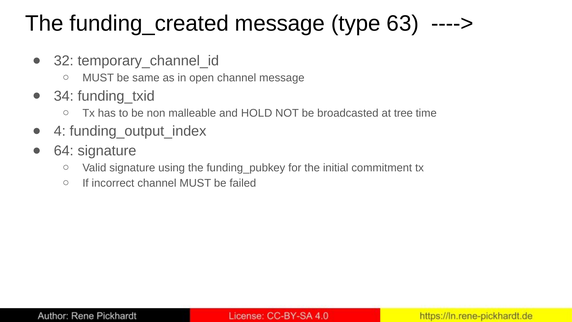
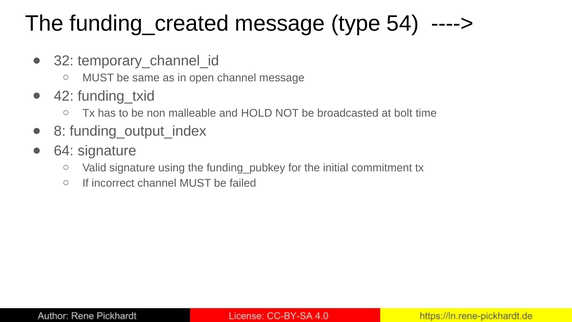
63: 63 -> 54 (403, 23)
34: 34 -> 42 (64, 96)
tree: tree -> bolt (403, 113)
4: 4 -> 8 (60, 131)
